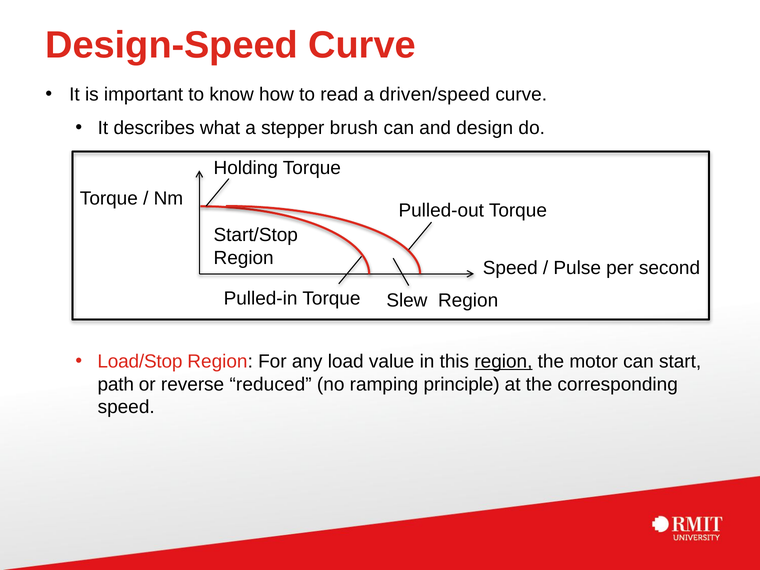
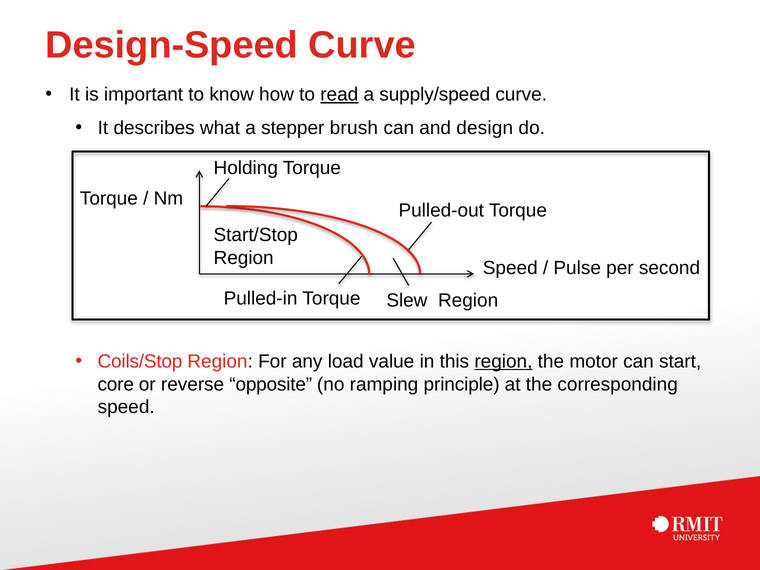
read underline: none -> present (339, 95)
driven/speed: driven/speed -> supply/speed (435, 95)
Load/Stop: Load/Stop -> Coils/Stop (140, 361)
path: path -> core (116, 384)
reduced: reduced -> opposite (271, 384)
